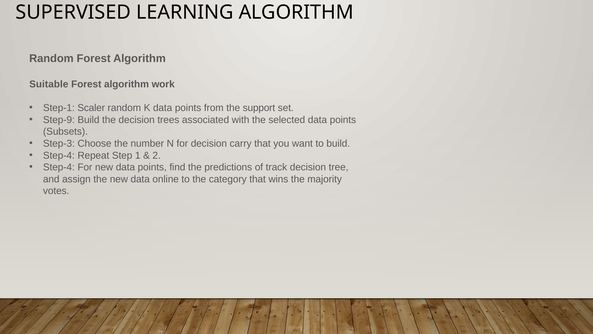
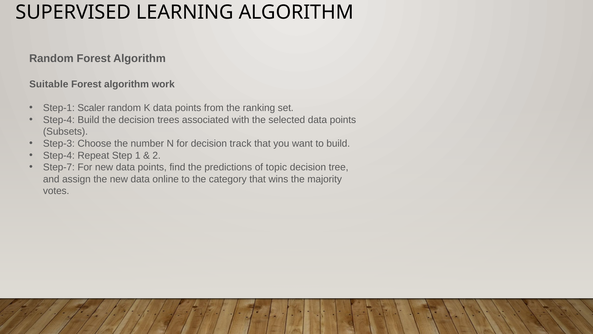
support: support -> ranking (259, 108)
Step-9: Step-9 -> Step-4 (59, 120)
carry: carry -> track (241, 143)
Step-4: Step-4 -> Step-7 (59, 167)
track: track -> topic (276, 167)
